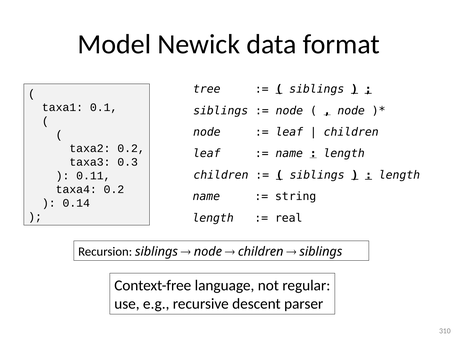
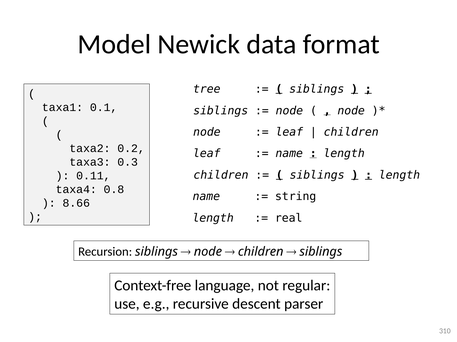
taxa4 0.2: 0.2 -> 0.8 (114, 190)
0.14: 0.14 -> 8.66 (76, 204)
